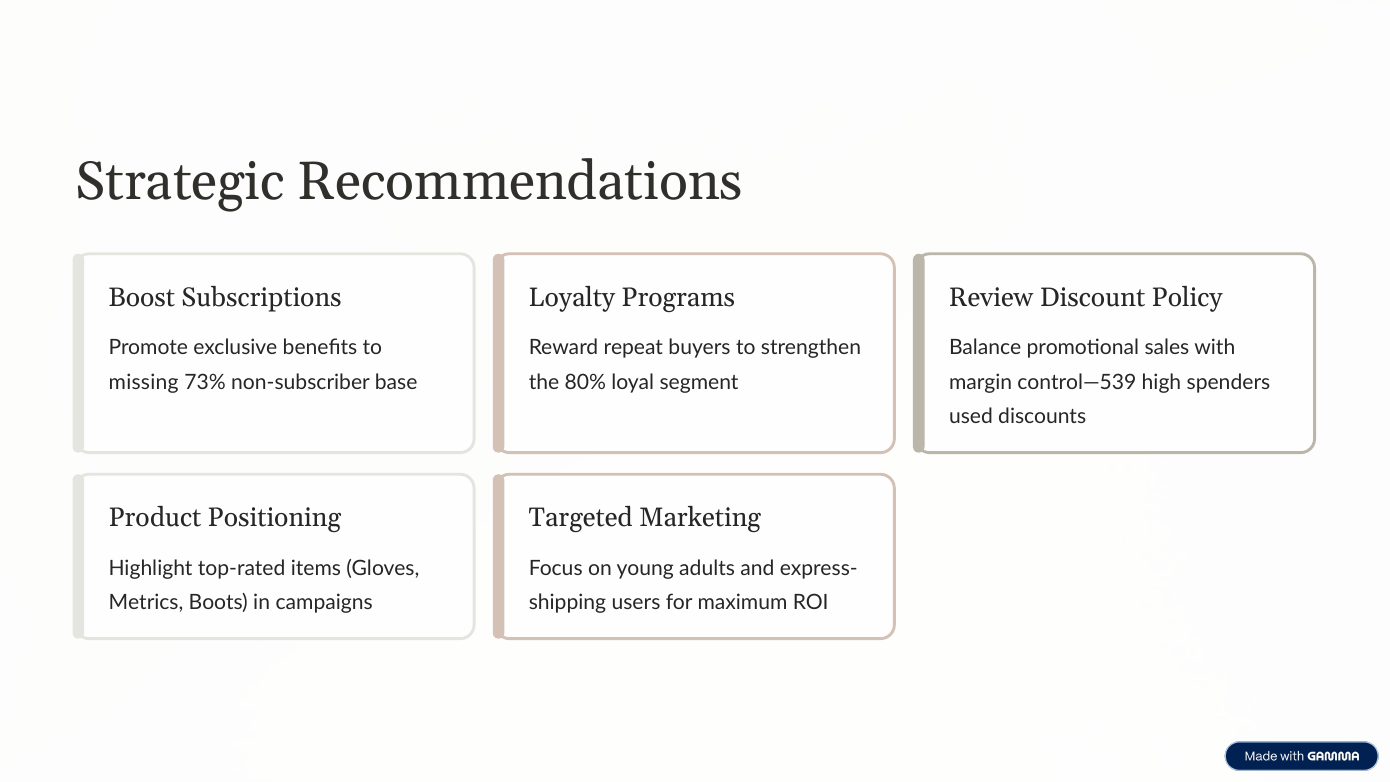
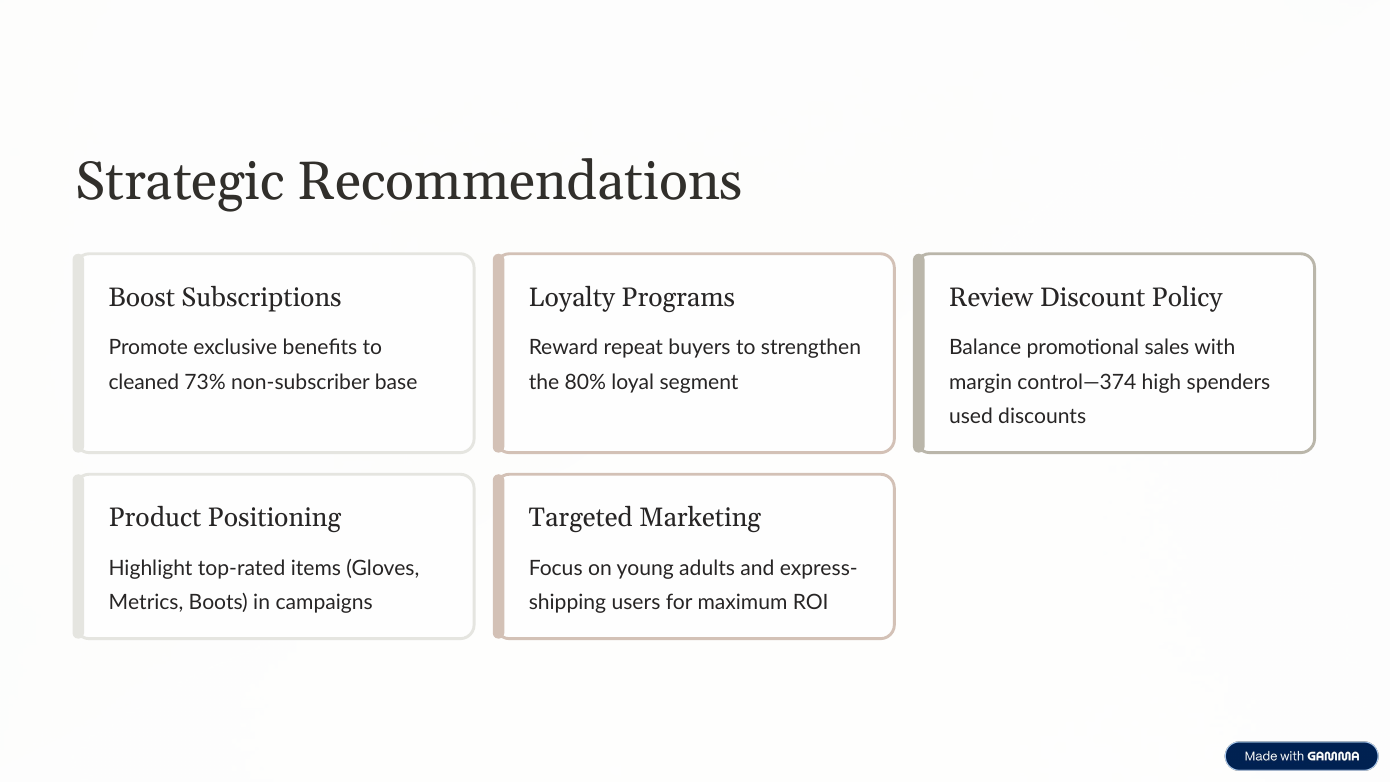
missing: missing -> cleaned (144, 382)
control—539: control—539 -> control—374 (1077, 382)
